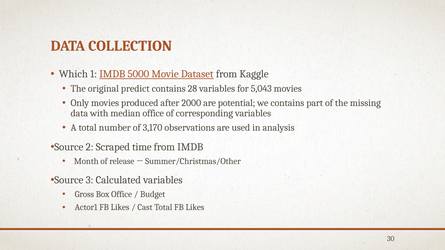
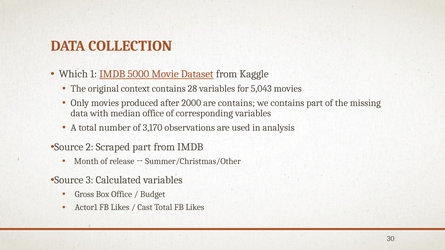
predict: predict -> context (135, 89)
are potential: potential -> contains (237, 103)
Scraped time: time -> part (142, 147)
